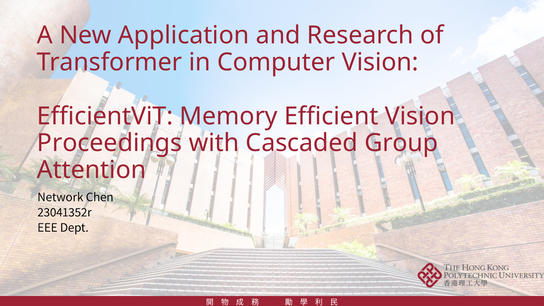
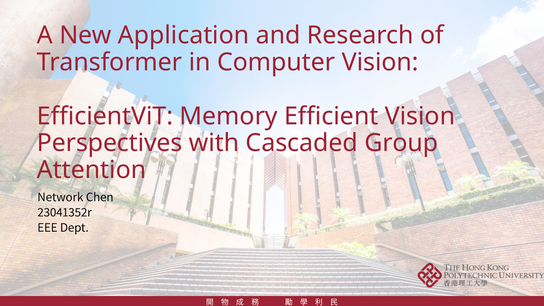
Proceedings: Proceedings -> Perspectives (110, 143)
